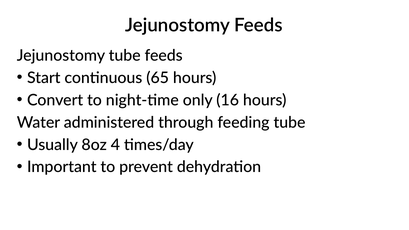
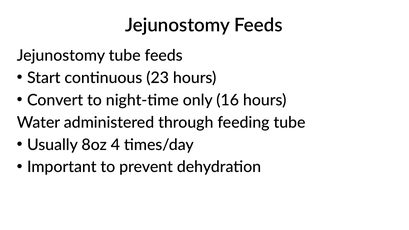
65: 65 -> 23 (158, 78)
